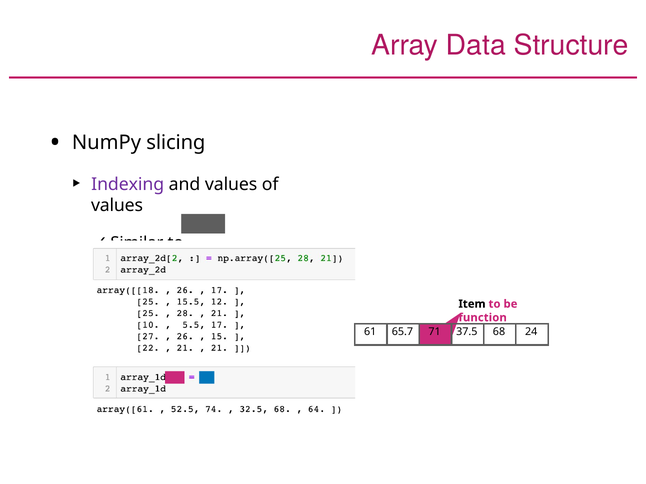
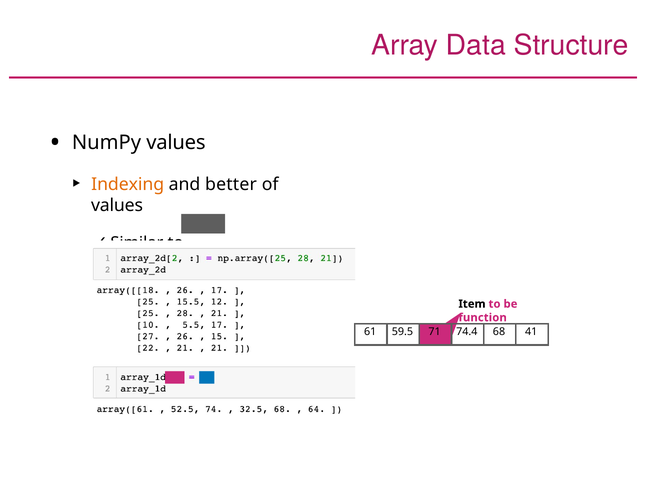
NumPy slicing: slicing -> values (176, 143)
Indexing colour: purple -> orange (128, 184)
and values: values -> better (231, 184)
65.7: 65.7 -> 59.5 (402, 332)
37.5: 37.5 -> 74.4 (467, 332)
24: 24 -> 41 (531, 332)
